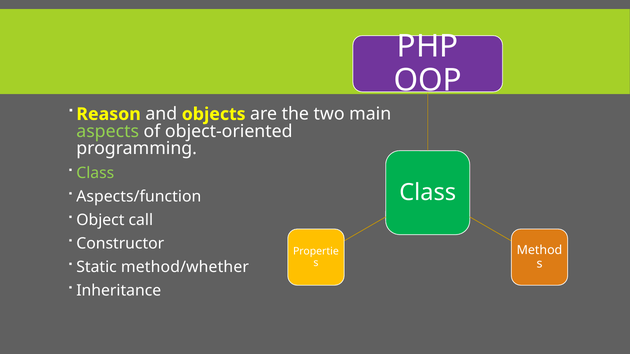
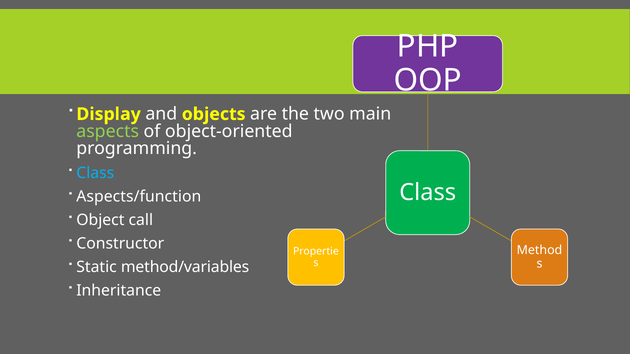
Reason: Reason -> Display (109, 114)
Class colour: light green -> light blue (95, 173)
method/whether: method/whether -> method/variables (185, 268)
